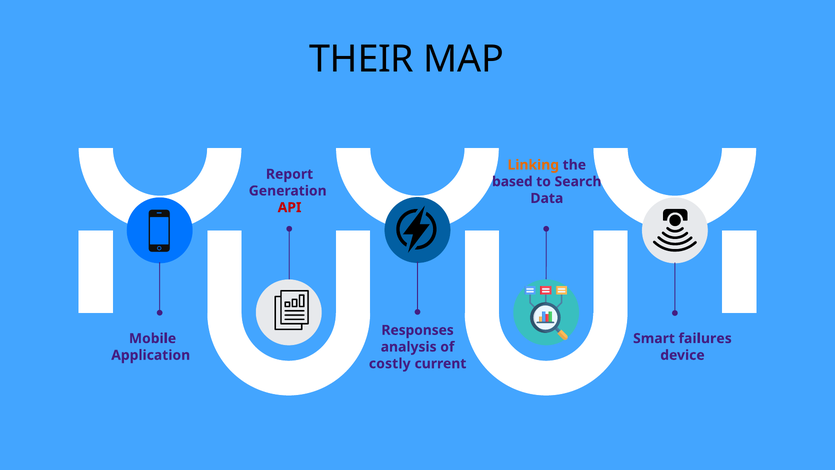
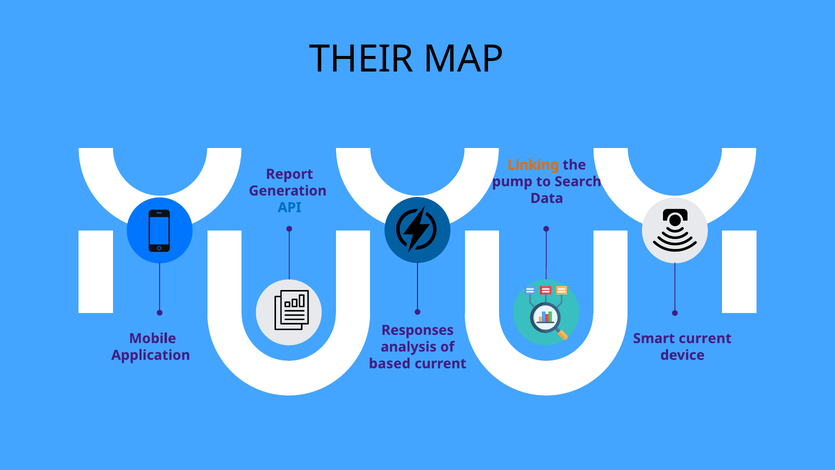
based: based -> pump (512, 182)
API colour: red -> blue (290, 207)
Smart failures: failures -> current (705, 338)
costly: costly -> based (390, 363)
